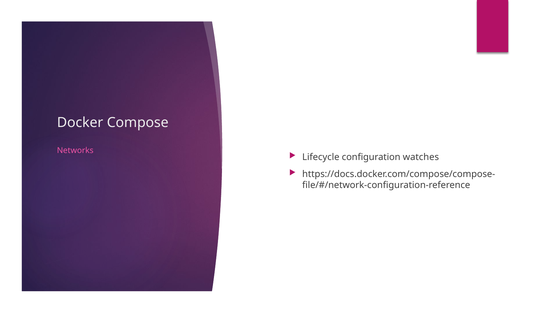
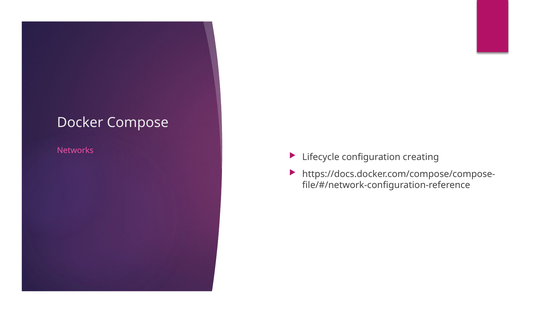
watches: watches -> creating (421, 157)
